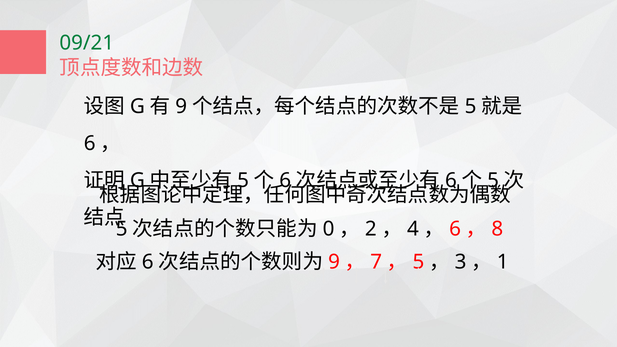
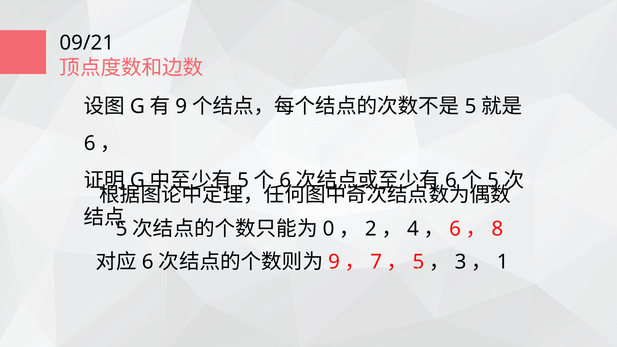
09/21 colour: green -> black (87, 43)
